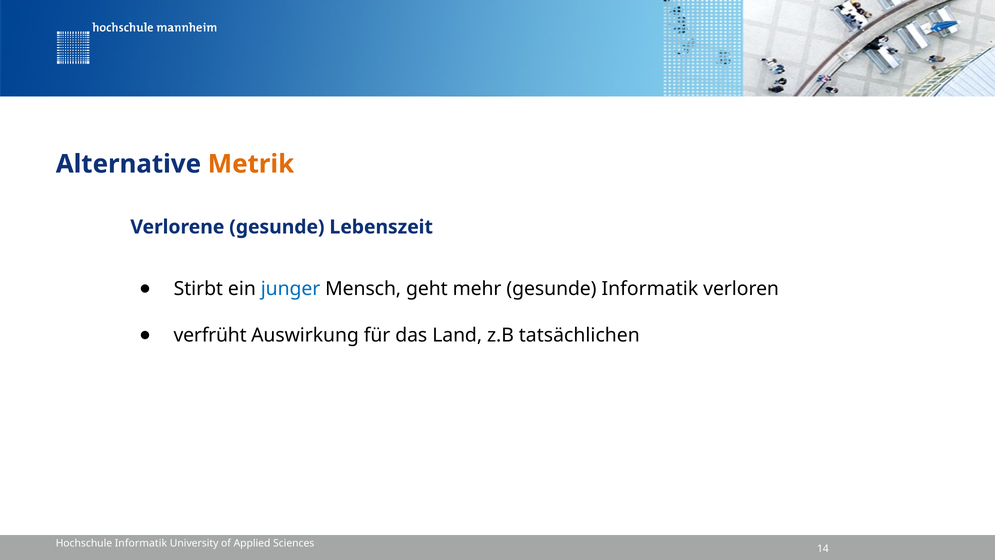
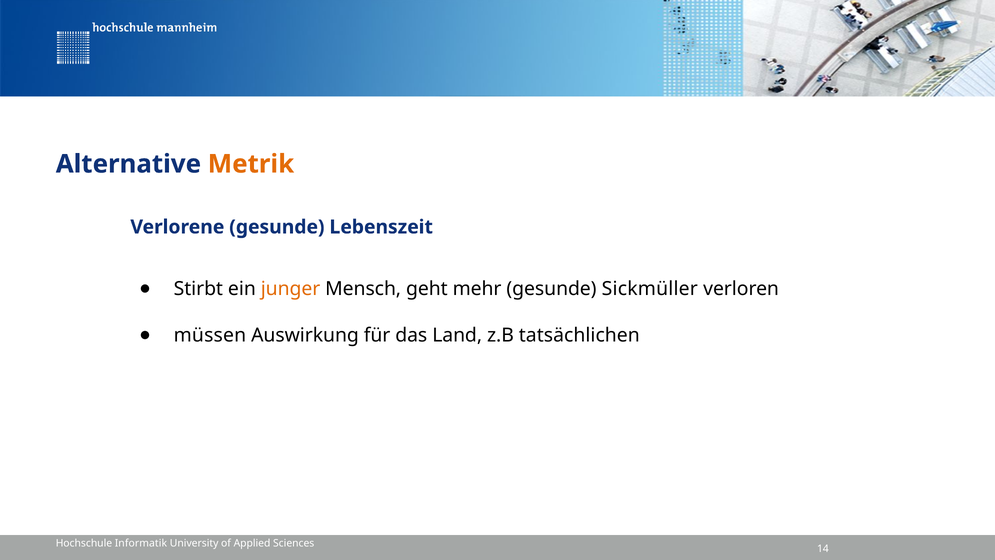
junger colour: blue -> orange (291, 289)
gesunde Informatik: Informatik -> Sickmüller (650, 289)
verfrüht: verfrüht -> müssen (210, 335)
